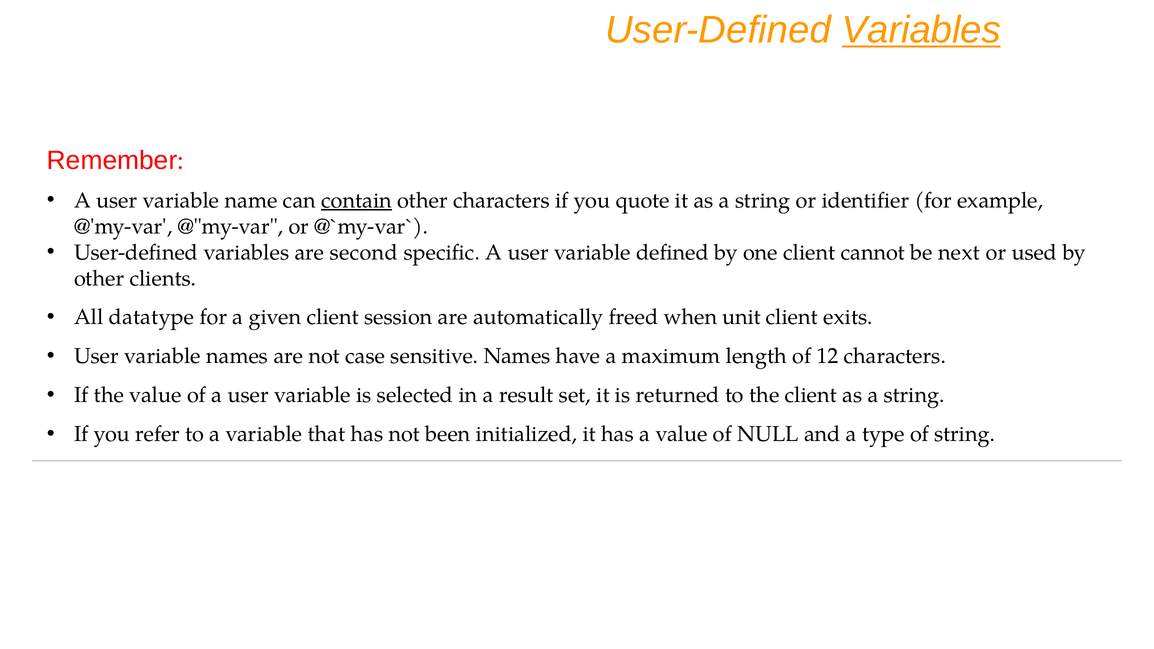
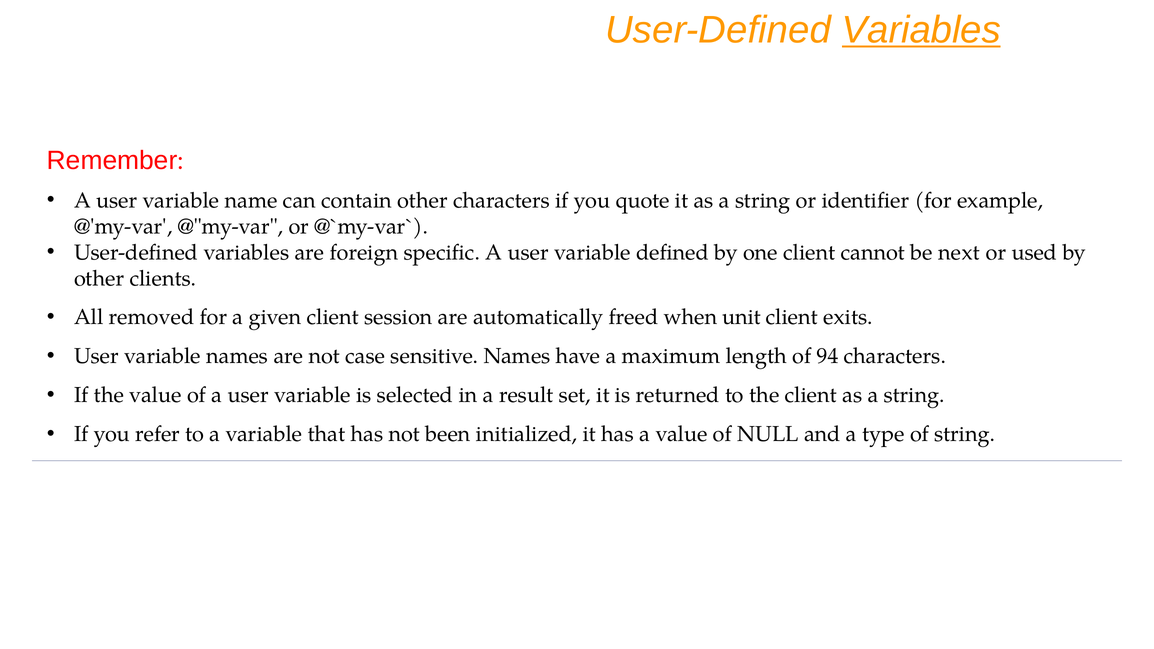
contain underline: present -> none (357, 201)
second: second -> foreign (364, 252)
datatype: datatype -> removed (152, 317)
12: 12 -> 94 (828, 356)
